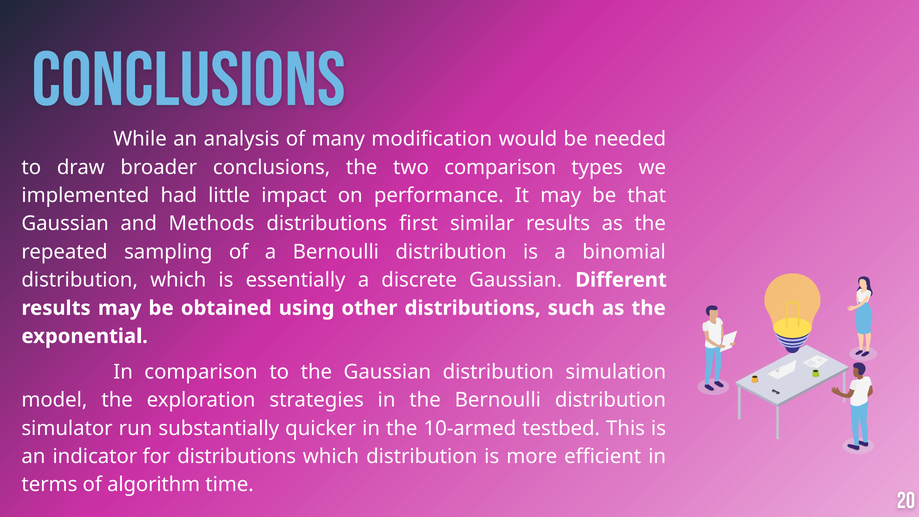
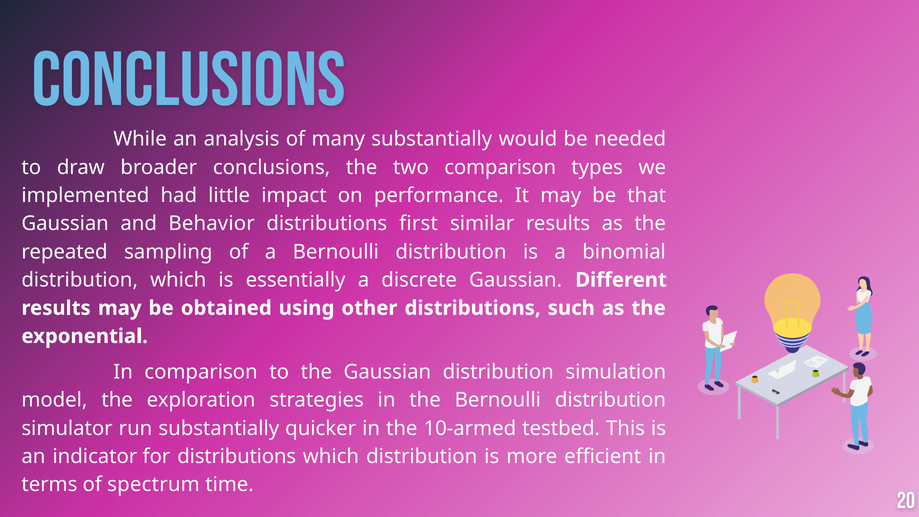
many modification: modification -> substantially (432, 139)
Methods: Methods -> Behavior (212, 224)
algorithm: algorithm -> spectrum (154, 485)
